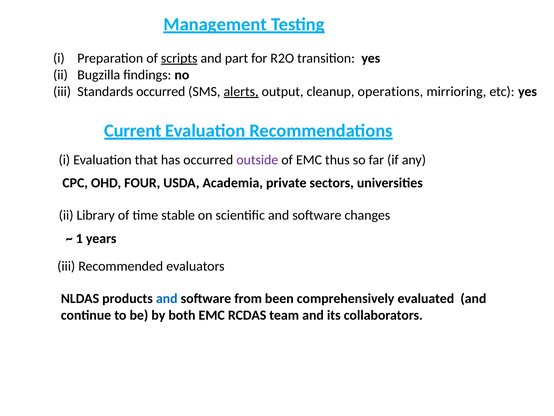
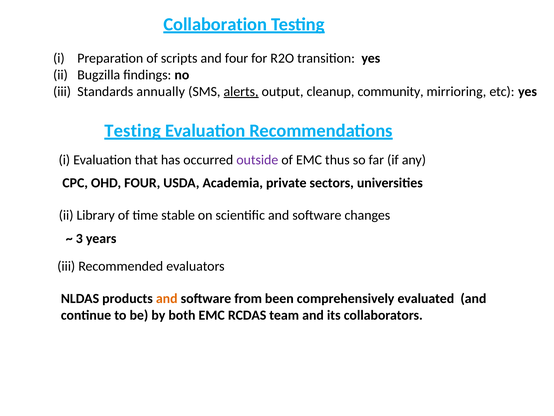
Management: Management -> Collaboration (215, 24)
scripts underline: present -> none (179, 58)
and part: part -> four (237, 58)
Standards occurred: occurred -> annually (161, 91)
operations: operations -> community (391, 91)
Current: Current -> Testing (133, 131)
1: 1 -> 3 (79, 238)
and colour: blue -> orange (167, 298)
